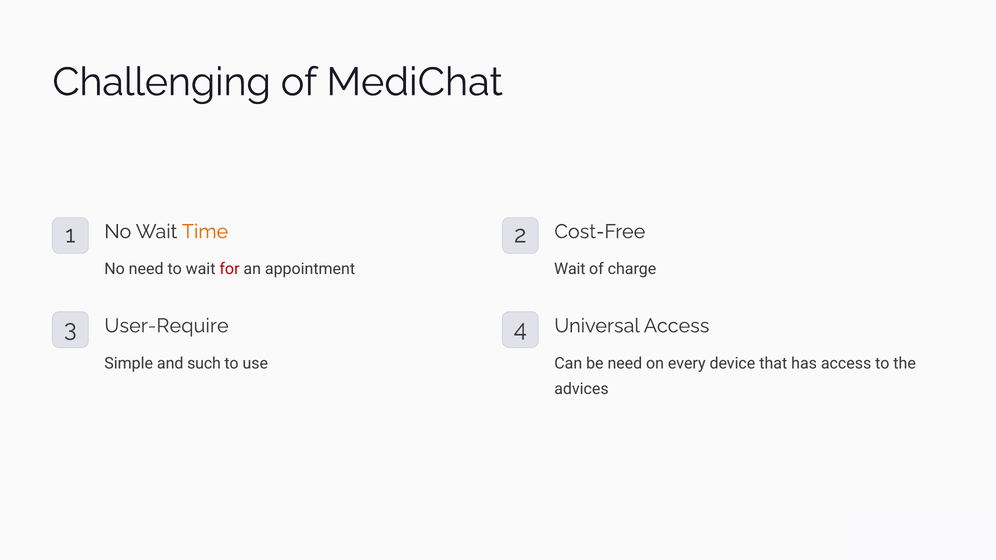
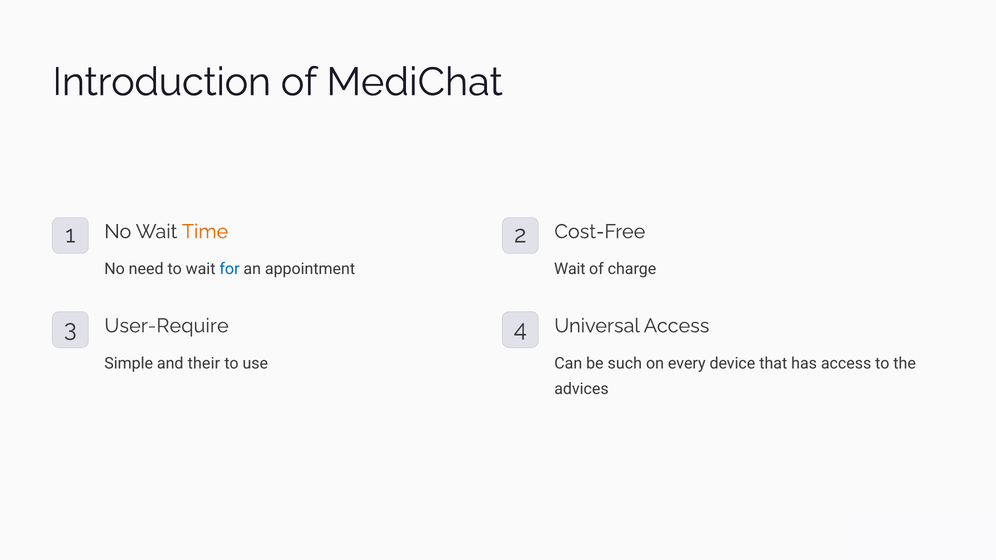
Challenging: Challenging -> Introduction (162, 82)
for colour: red -> blue (229, 269)
such: such -> their (204, 363)
be need: need -> such (625, 363)
